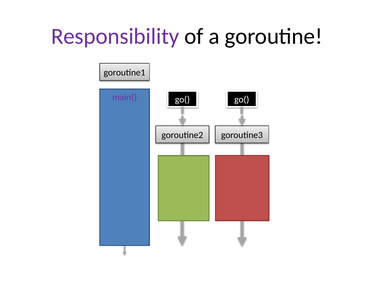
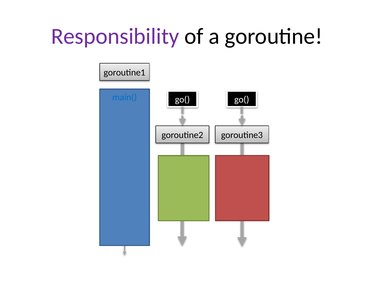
main( colour: purple -> blue (125, 97)
